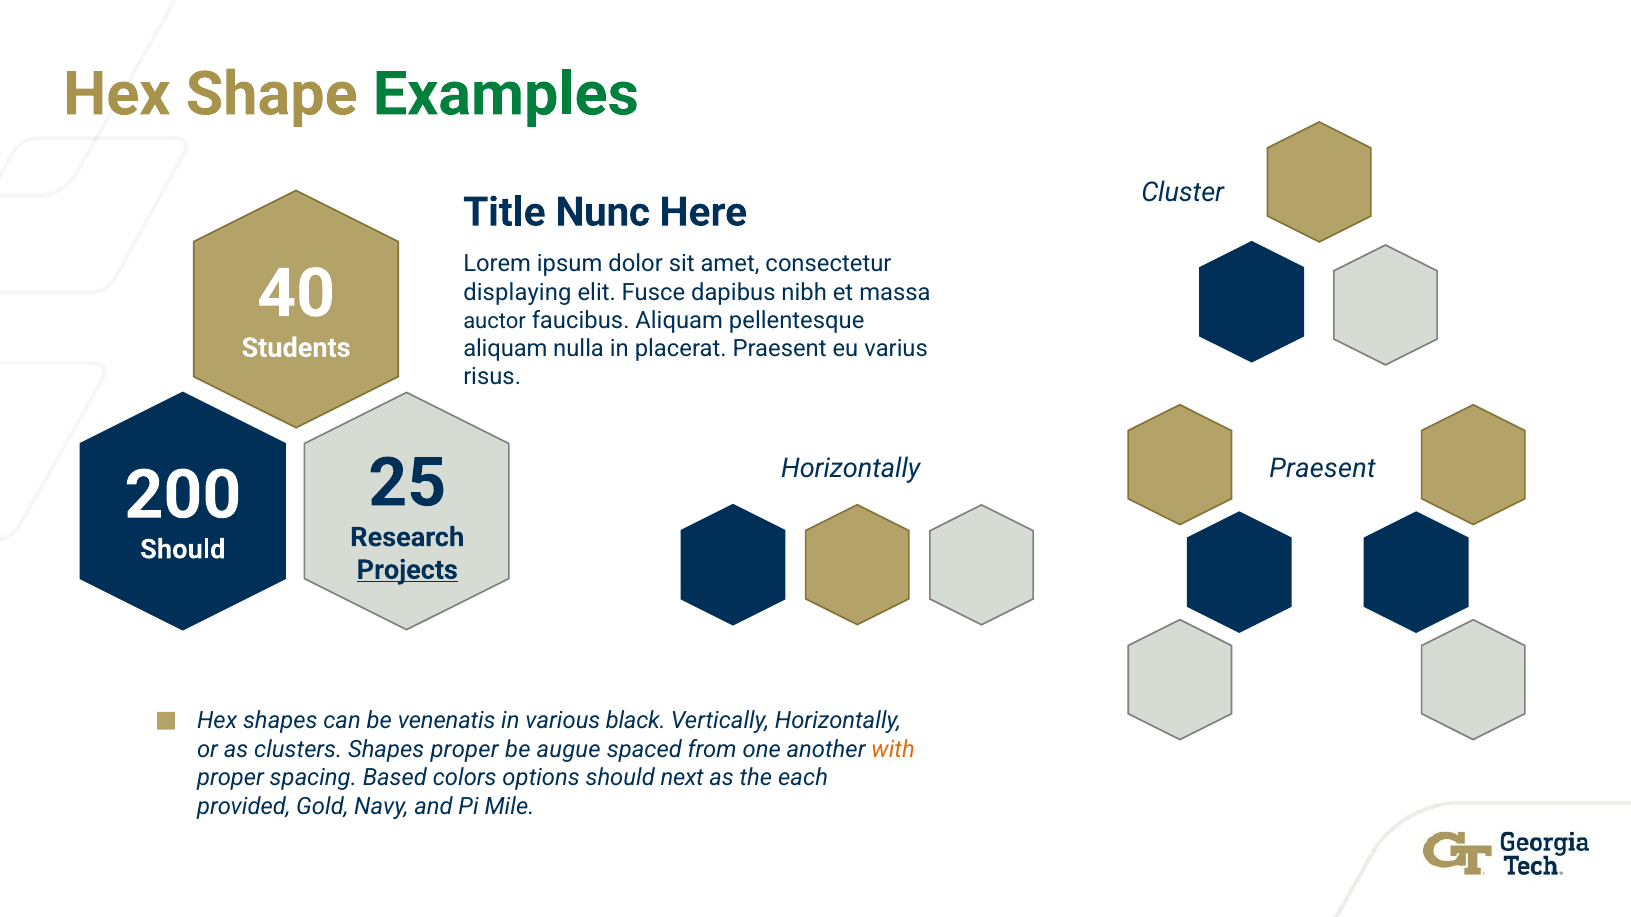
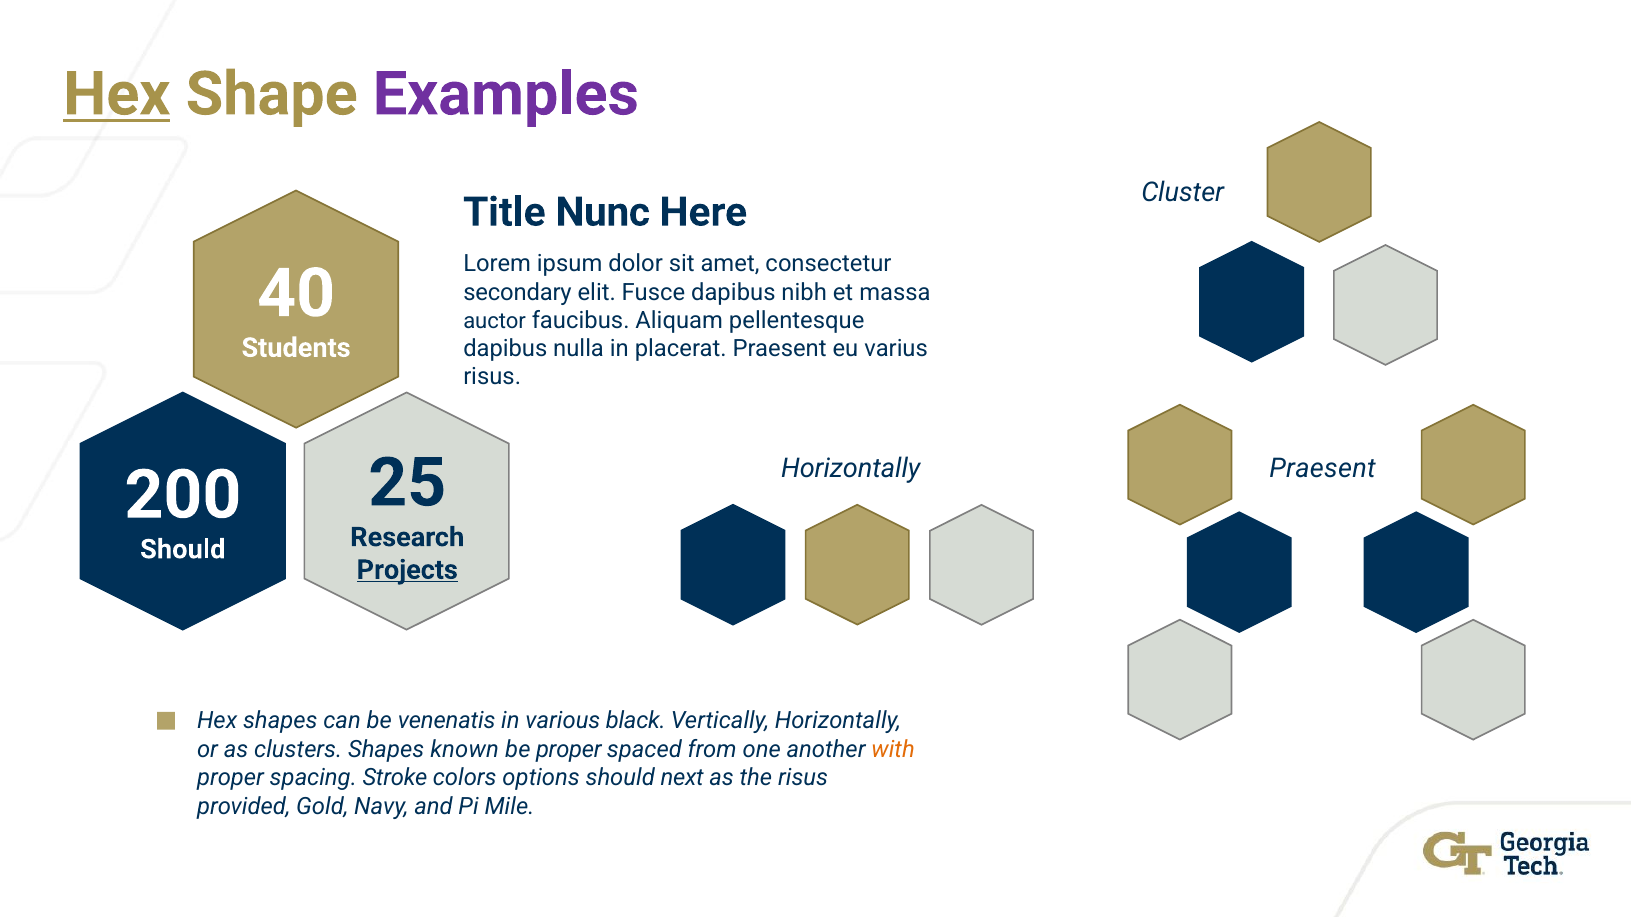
Hex underline: none -> present (117, 94)
Examples colour: green -> purple (506, 94)
displaying: displaying -> secondary (518, 292)
aliquam: aliquam -> dapibus (505, 349)
Shapes proper: proper -> known (465, 750)
be augue: augue -> proper (569, 750)
Based: Based -> Stroke (395, 778)
the each: each -> risus (803, 778)
